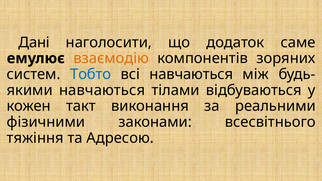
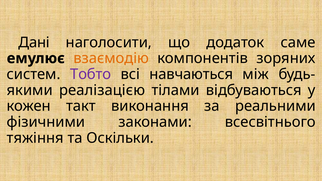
Тобто colour: blue -> purple (91, 74)
навчаються: навчаються -> реалізацією (102, 90)
Адресою: Адресою -> Оскільки (120, 138)
